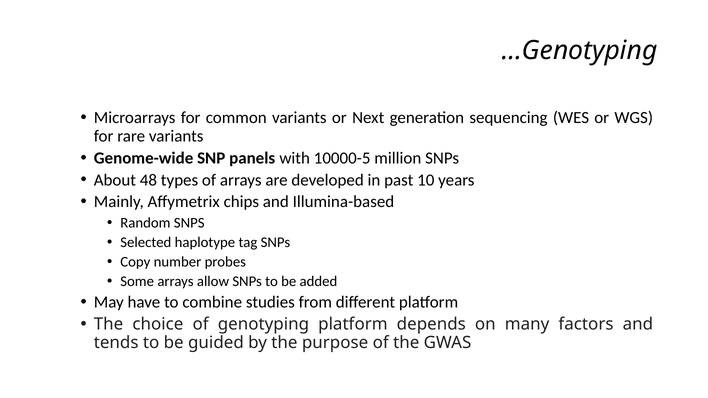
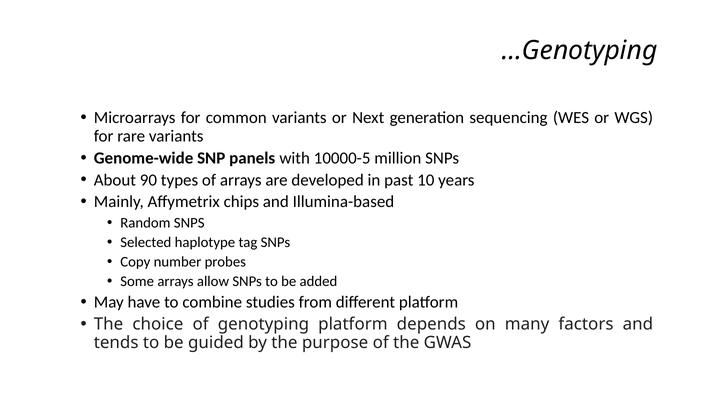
48: 48 -> 90 (148, 180)
